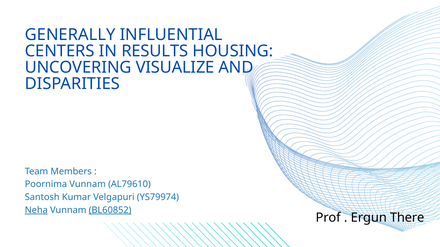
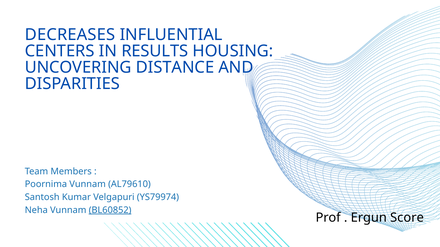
GENERALLY: GENERALLY -> DECREASES (70, 35)
VISUALIZE: VISUALIZE -> DISTANCE (175, 68)
Neha underline: present -> none (36, 210)
There: There -> Score (407, 218)
